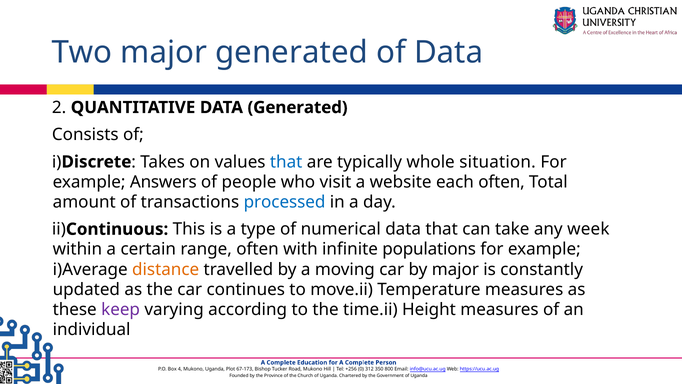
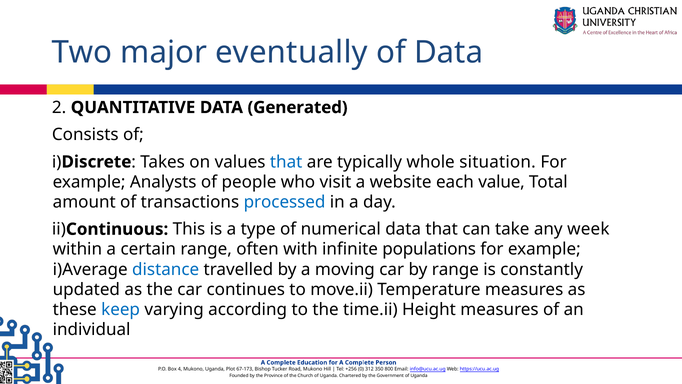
major generated: generated -> eventually (291, 52)
Answers: Answers -> Analysts (163, 182)
each often: often -> value (502, 182)
distance colour: orange -> blue (166, 269)
by major: major -> range (455, 269)
keep colour: purple -> blue (121, 309)
